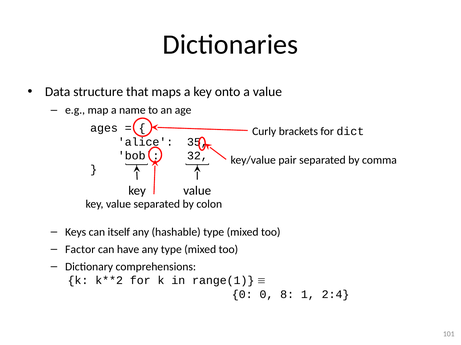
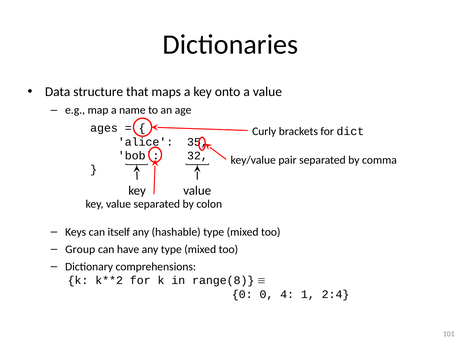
Factor: Factor -> Group (80, 250)
range(1: range(1 -> range(8 (223, 281)
8: 8 -> 4 (287, 295)
